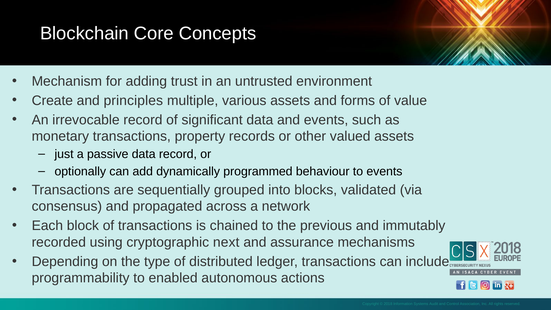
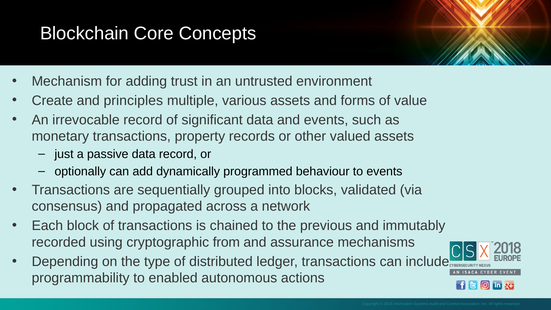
next: next -> from (226, 242)
